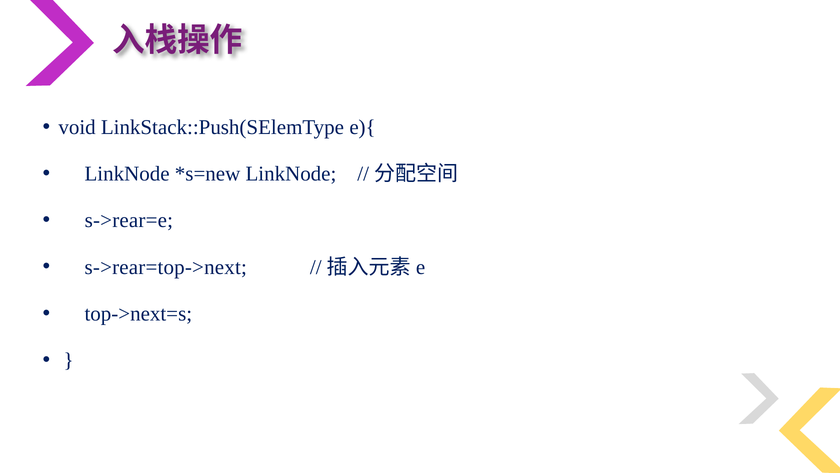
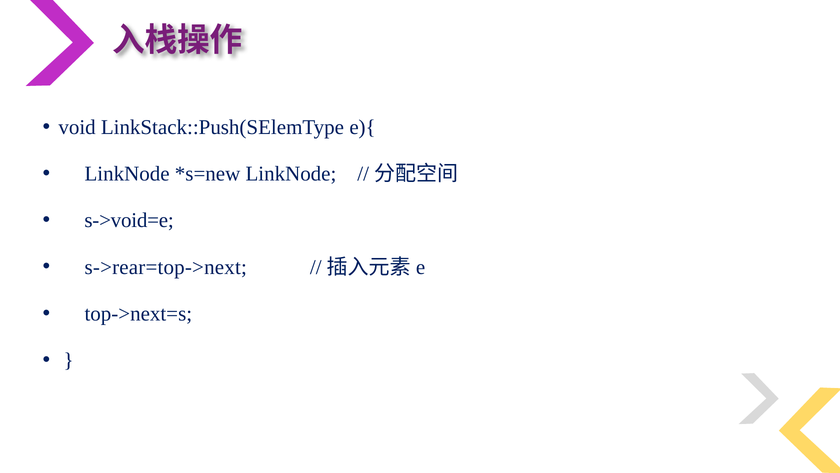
s->rear=e: s->rear=e -> s->void=e (129, 220)
